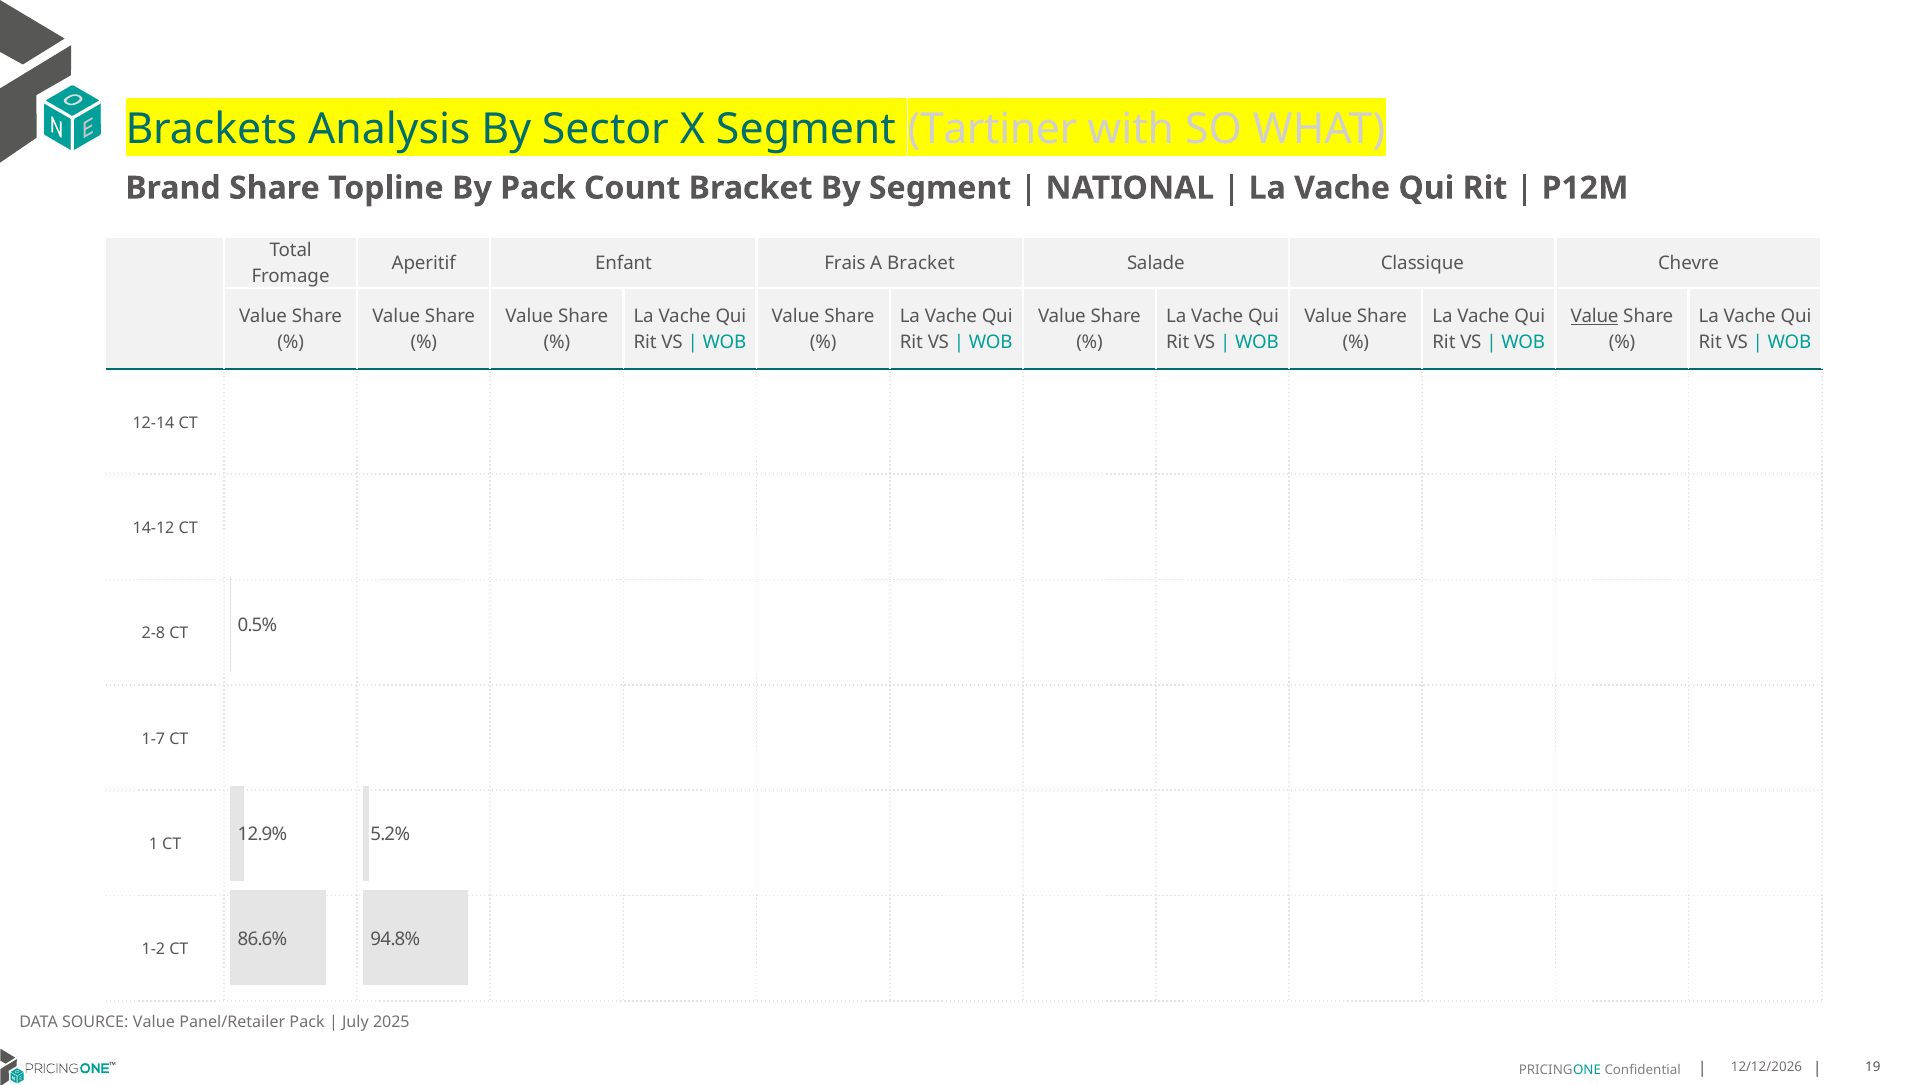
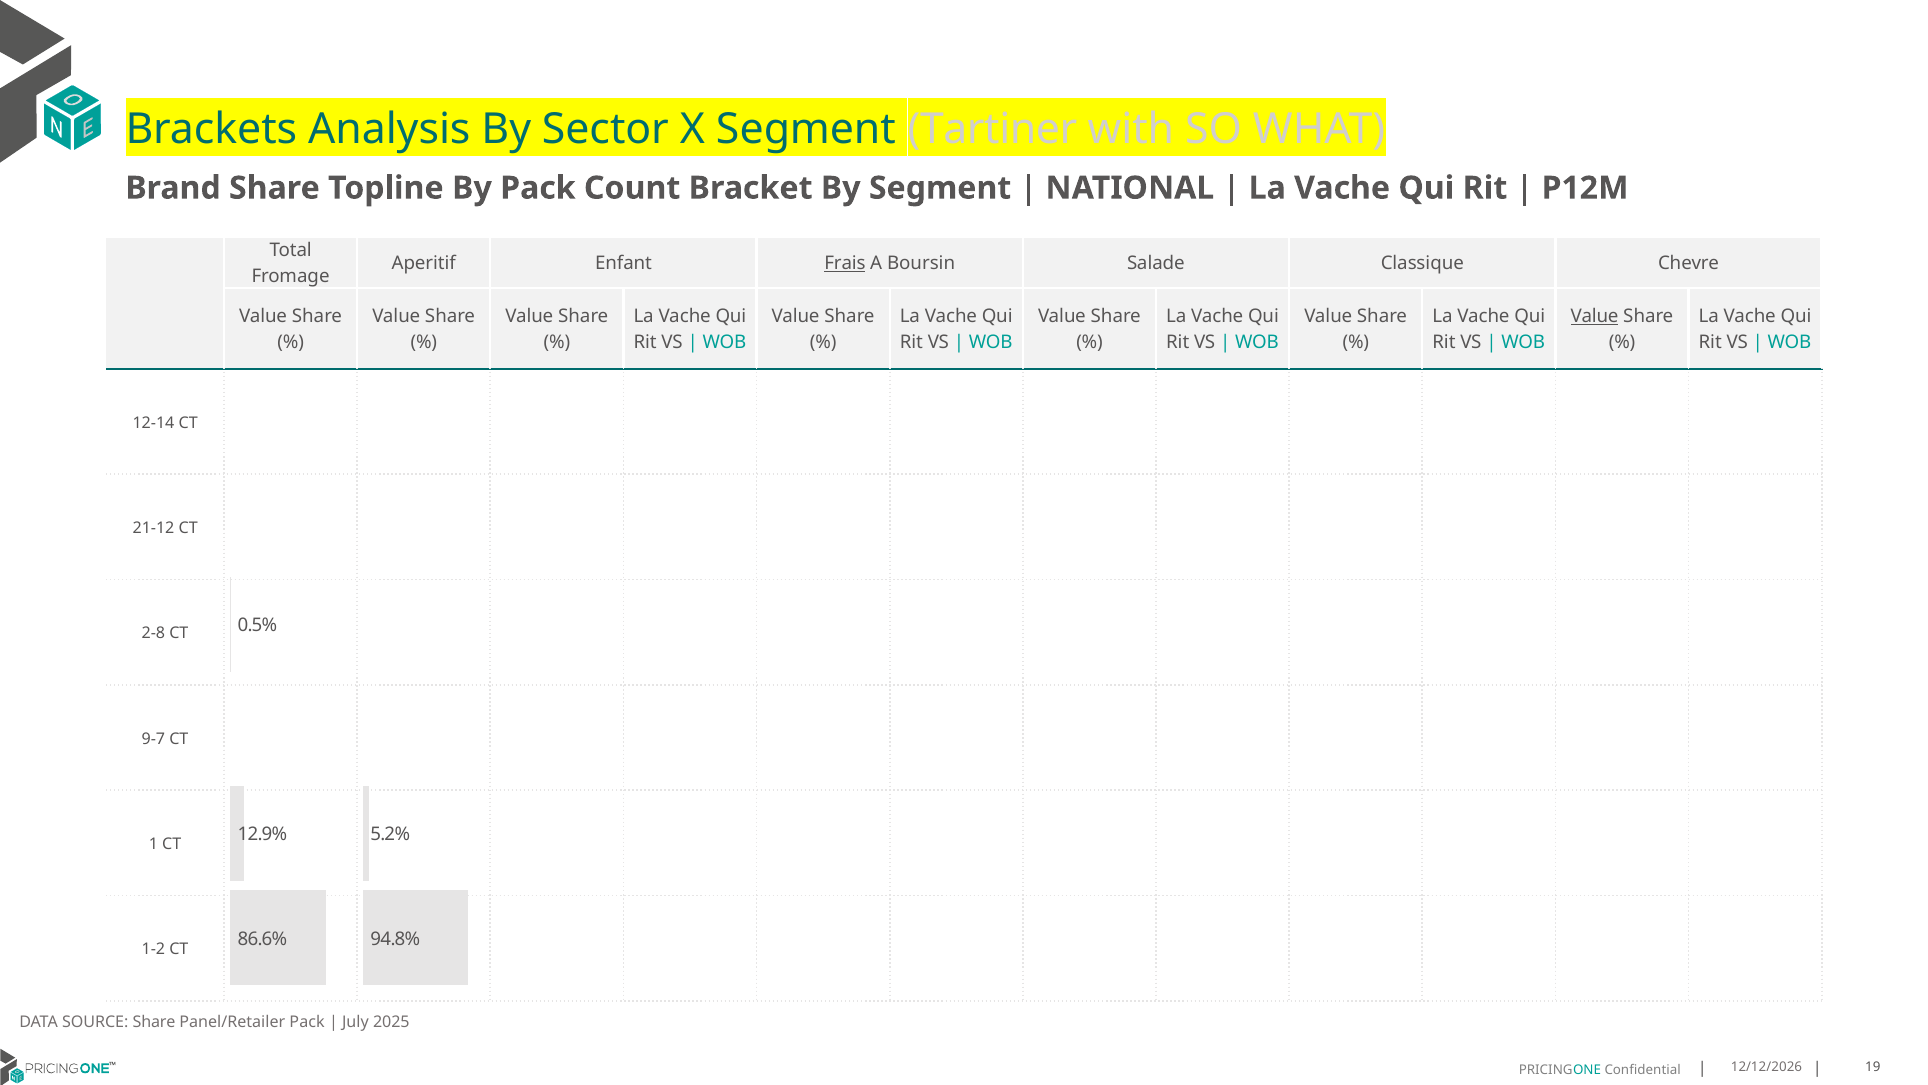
Frais underline: none -> present (845, 263)
A Bracket: Bracket -> Boursin (921, 263)
14-12: 14-12 -> 21-12 (153, 528)
1-7: 1-7 -> 9-7 (153, 738)
SOURCE Value: Value -> Share (154, 1021)
